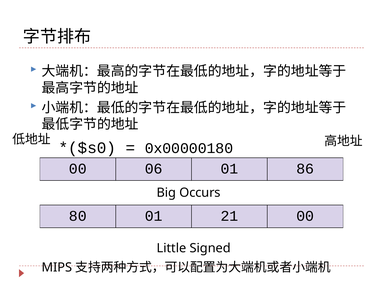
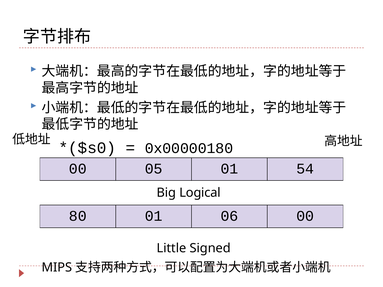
06: 06 -> 05 (154, 169)
86: 86 -> 54 (305, 169)
Occurs: Occurs -> Logical (200, 193)
21: 21 -> 06 (229, 216)
